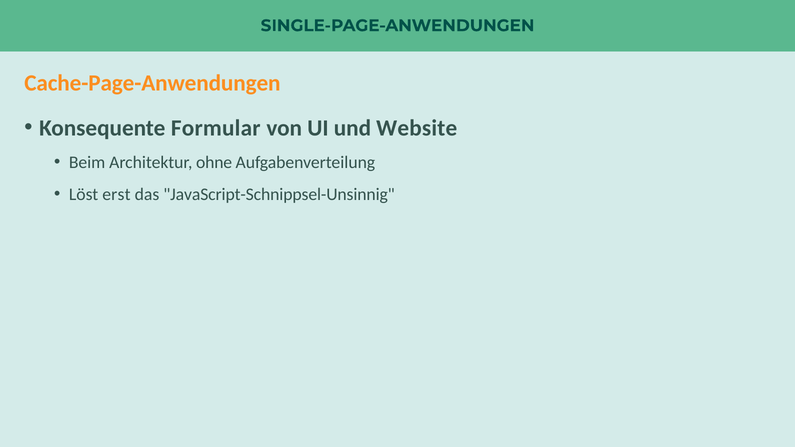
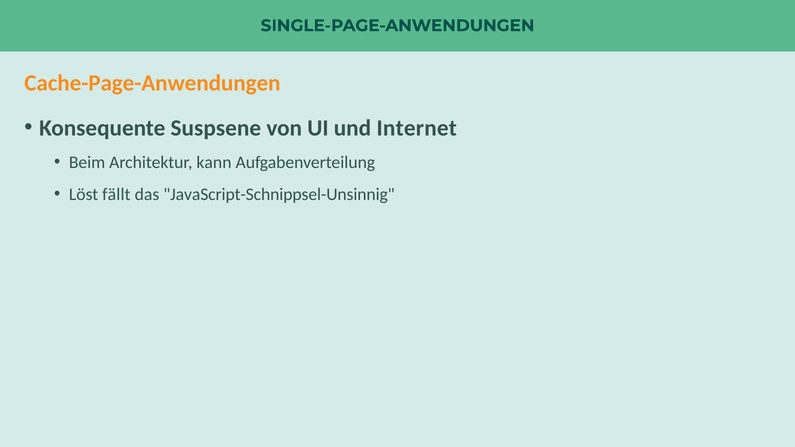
Formular: Formular -> Suspsene (216, 128)
Website: Website -> Internet (417, 128)
ohne: ohne -> kann (214, 163)
erst: erst -> fällt (116, 194)
